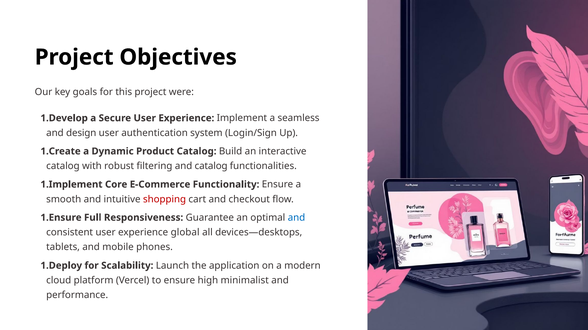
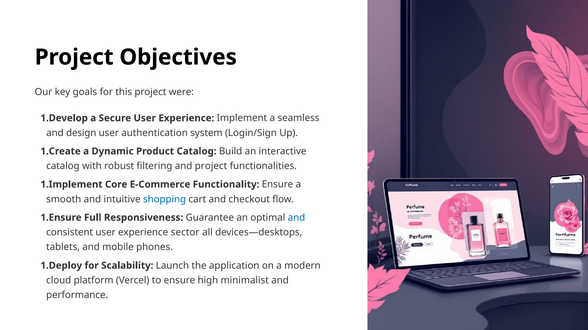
and catalog: catalog -> project (211, 166)
shopping colour: red -> blue (165, 200)
global: global -> sector (185, 233)
